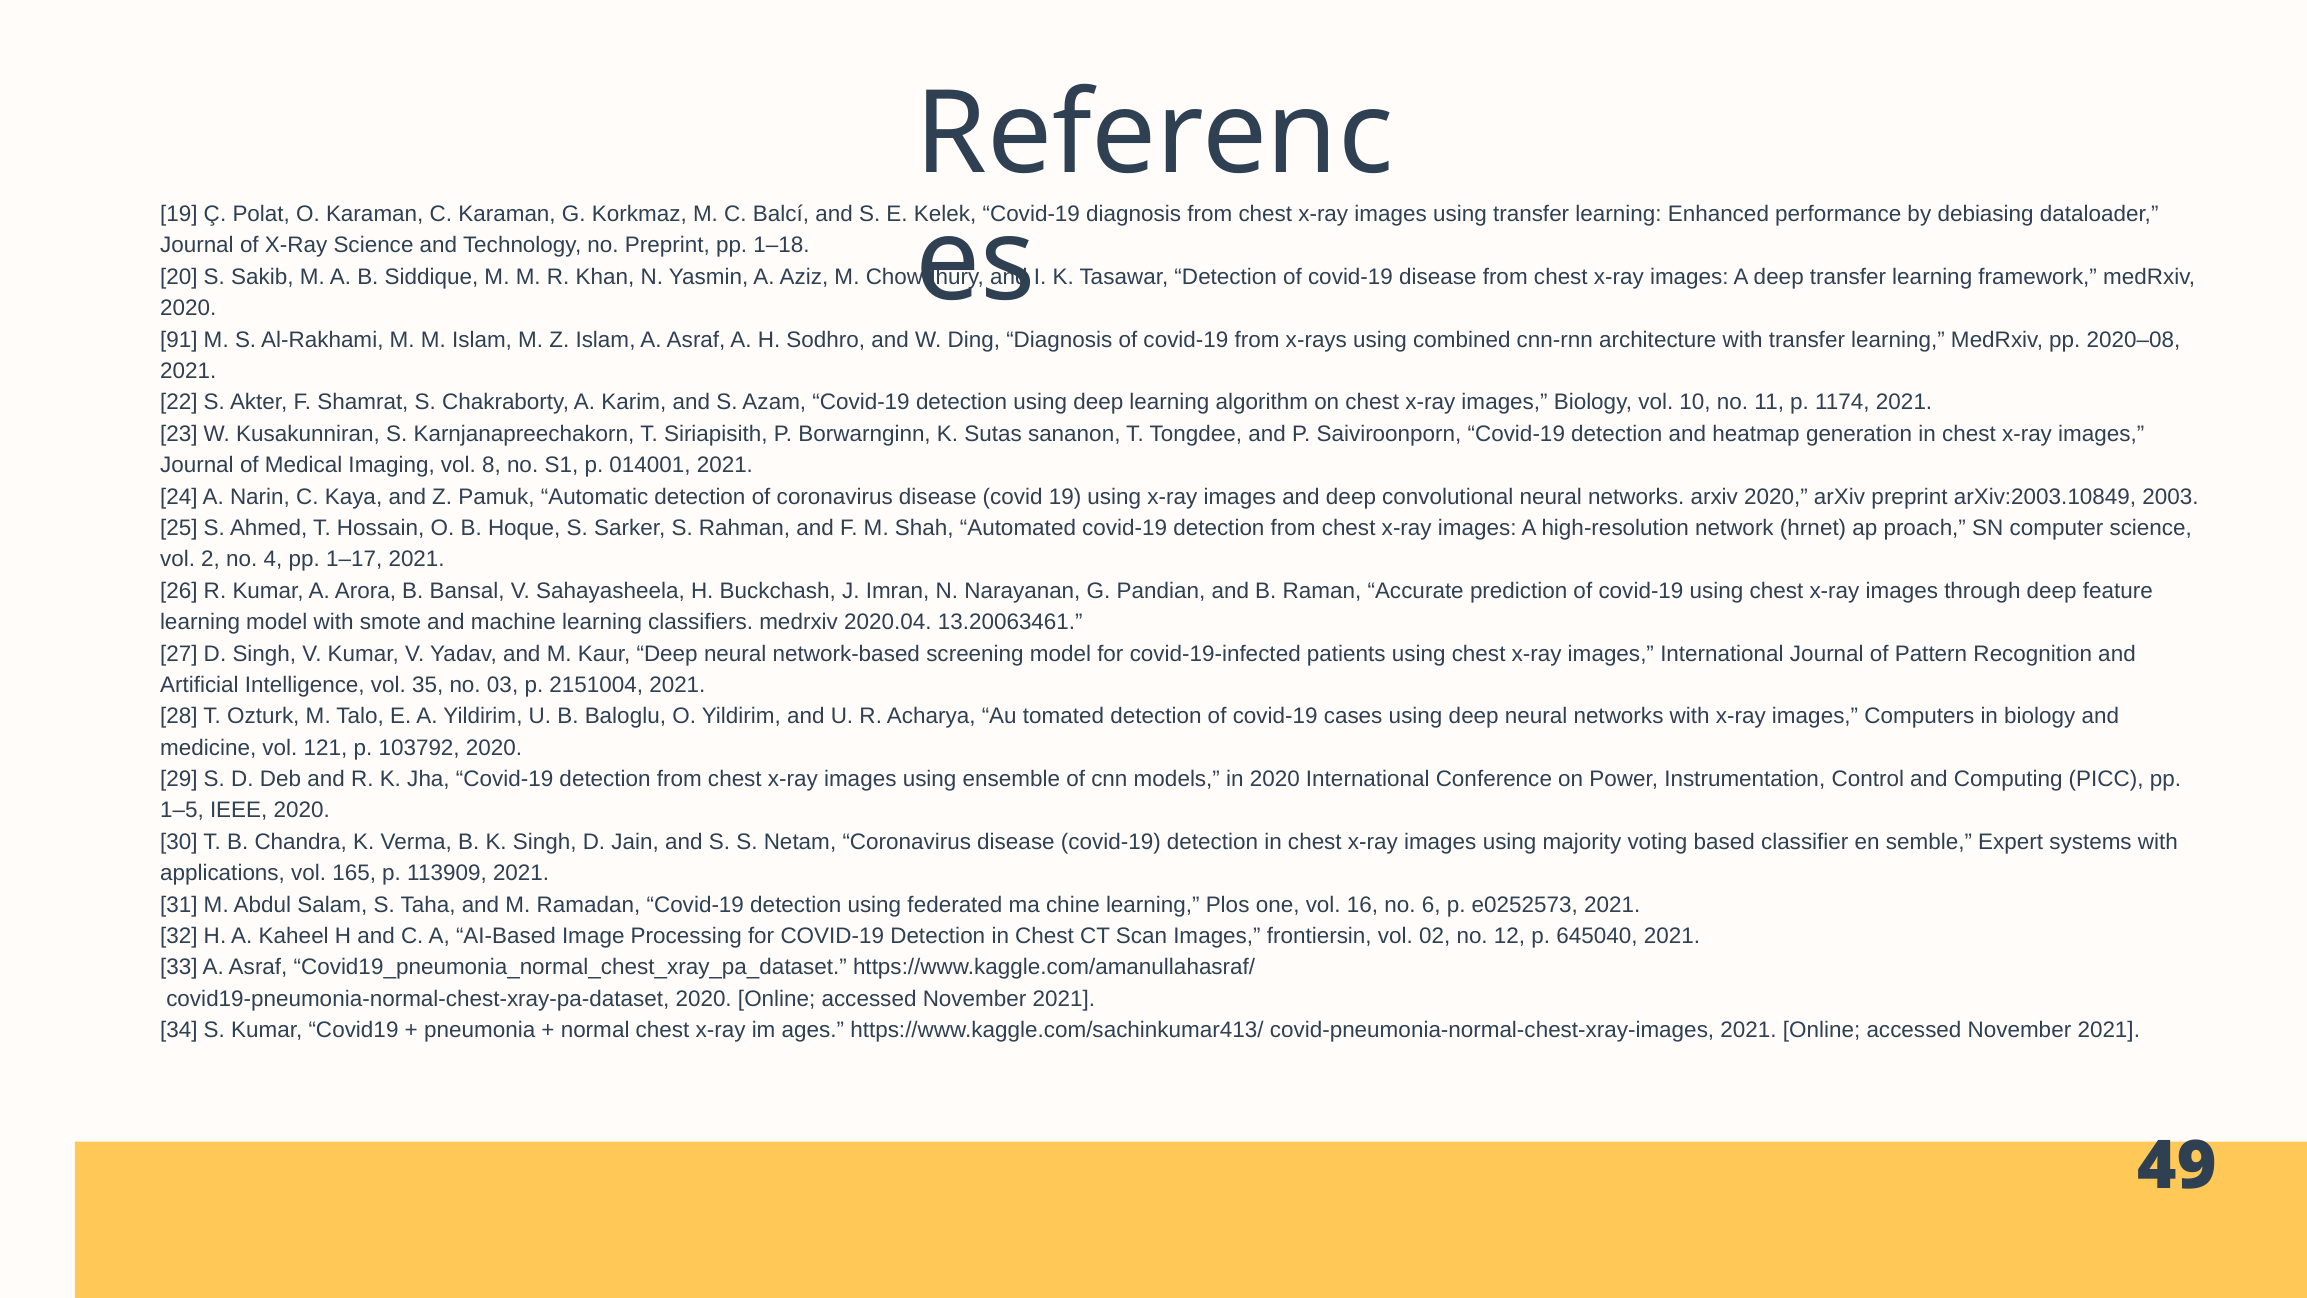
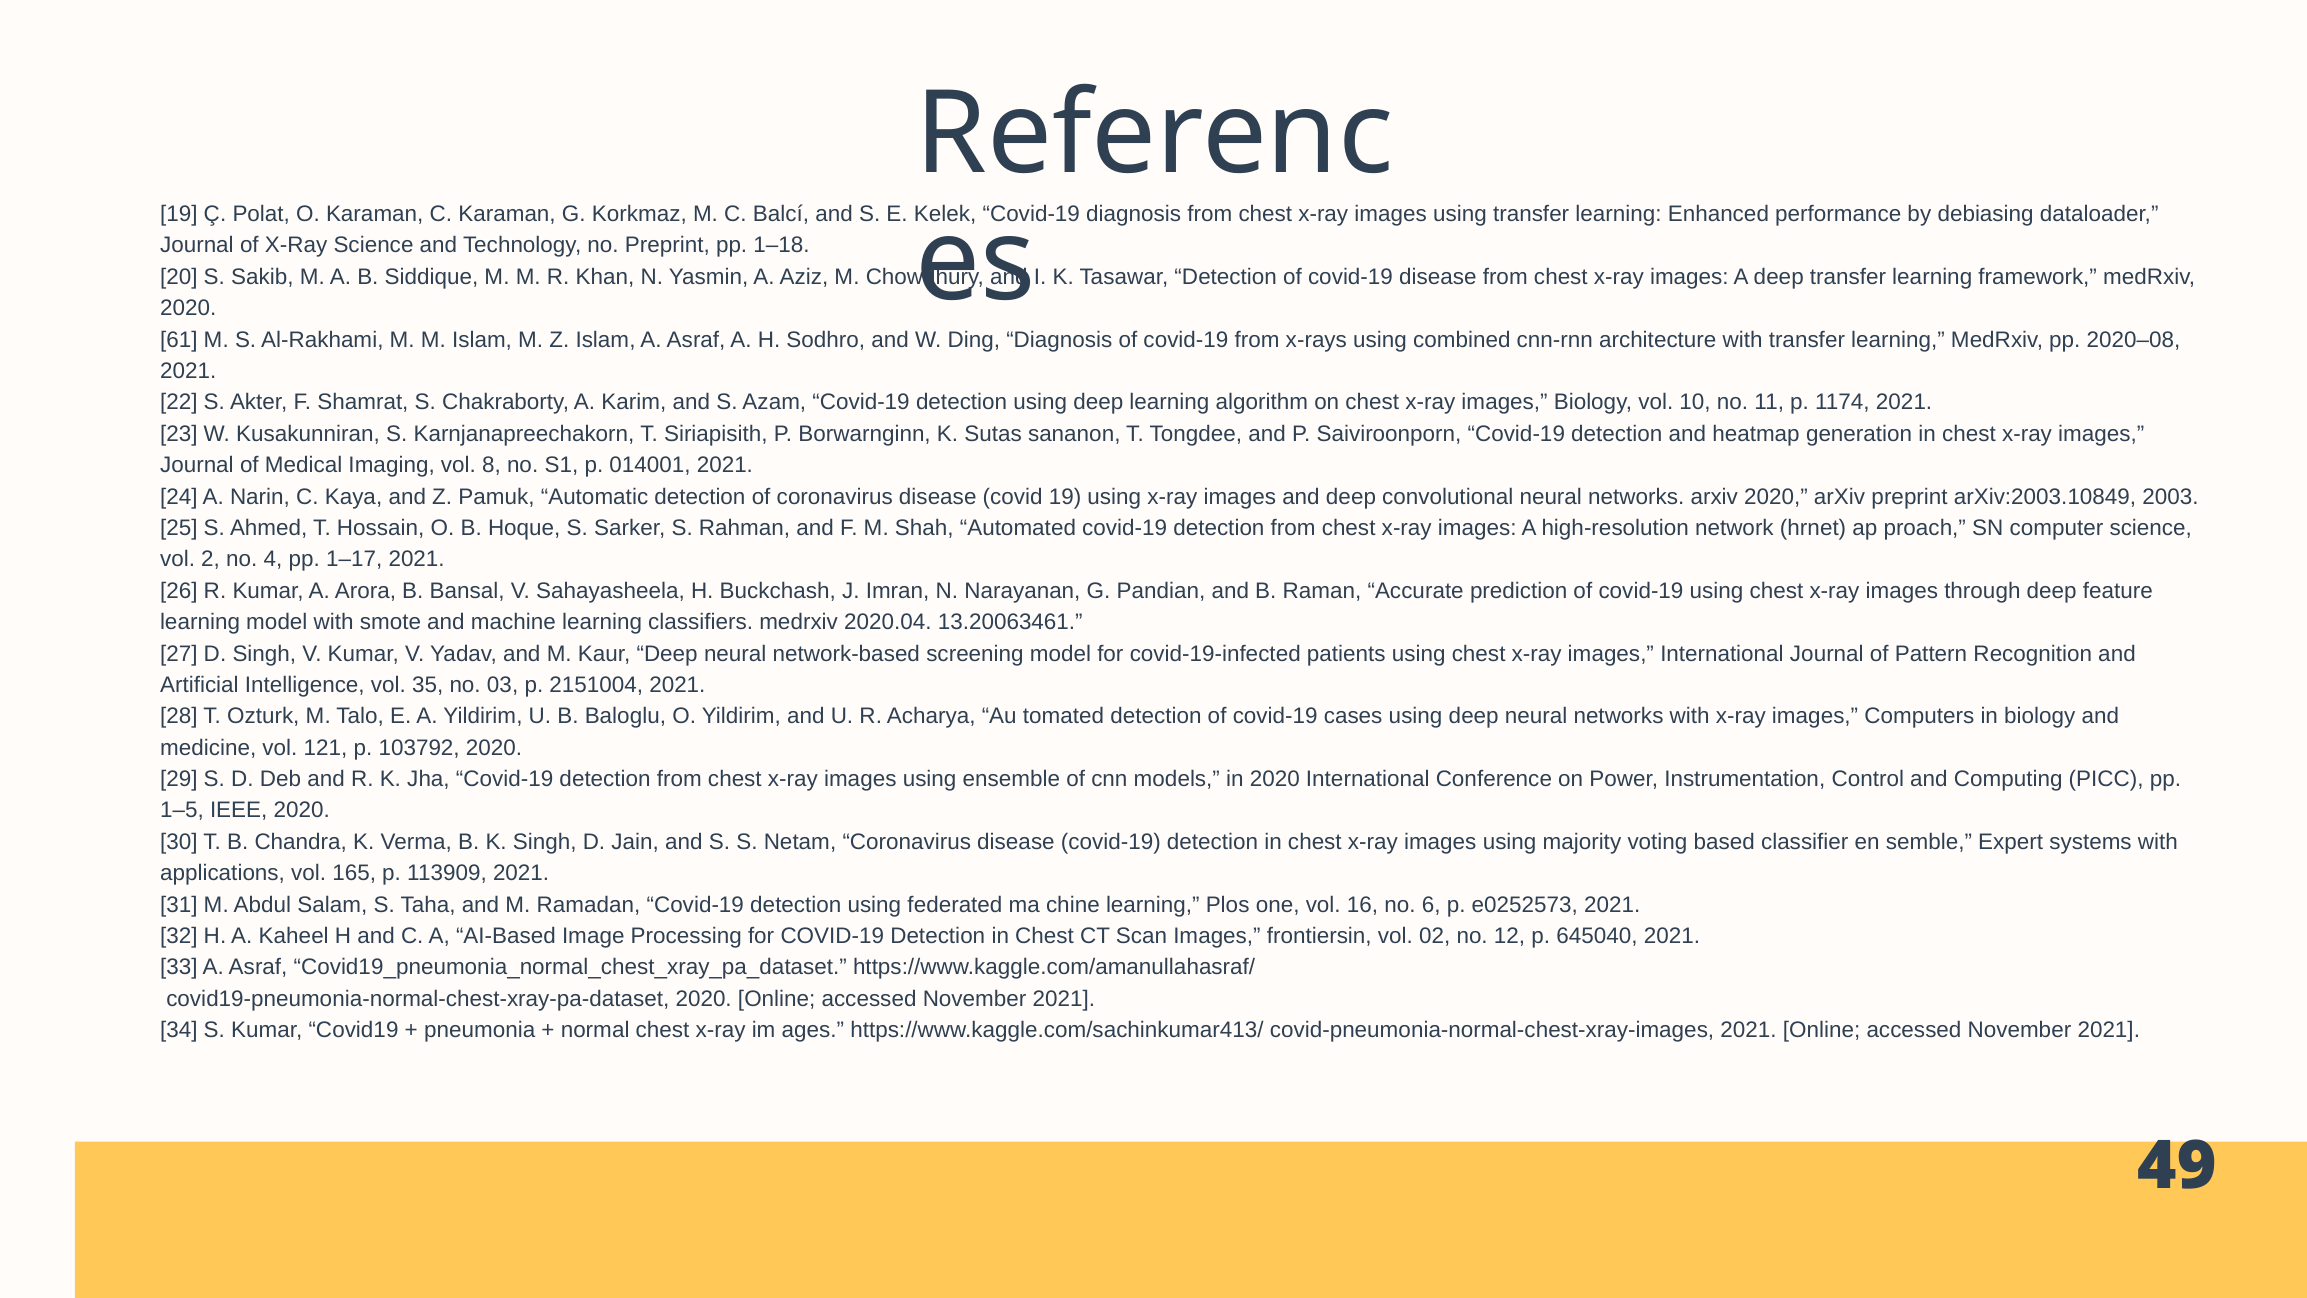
91: 91 -> 61 (179, 340)
